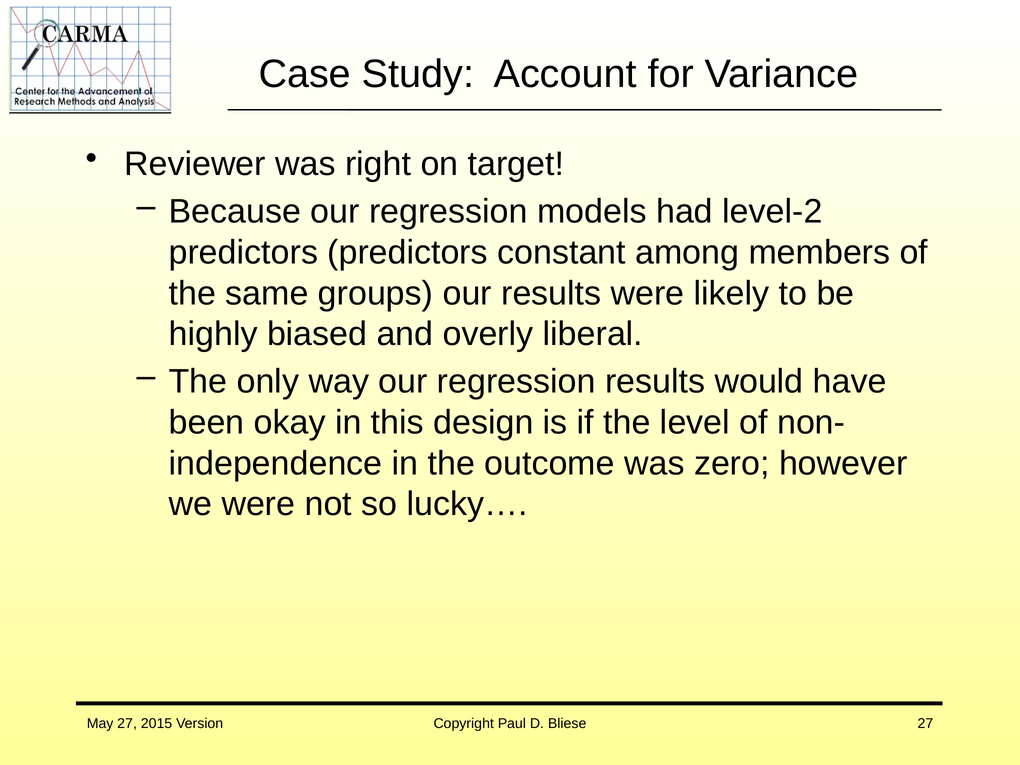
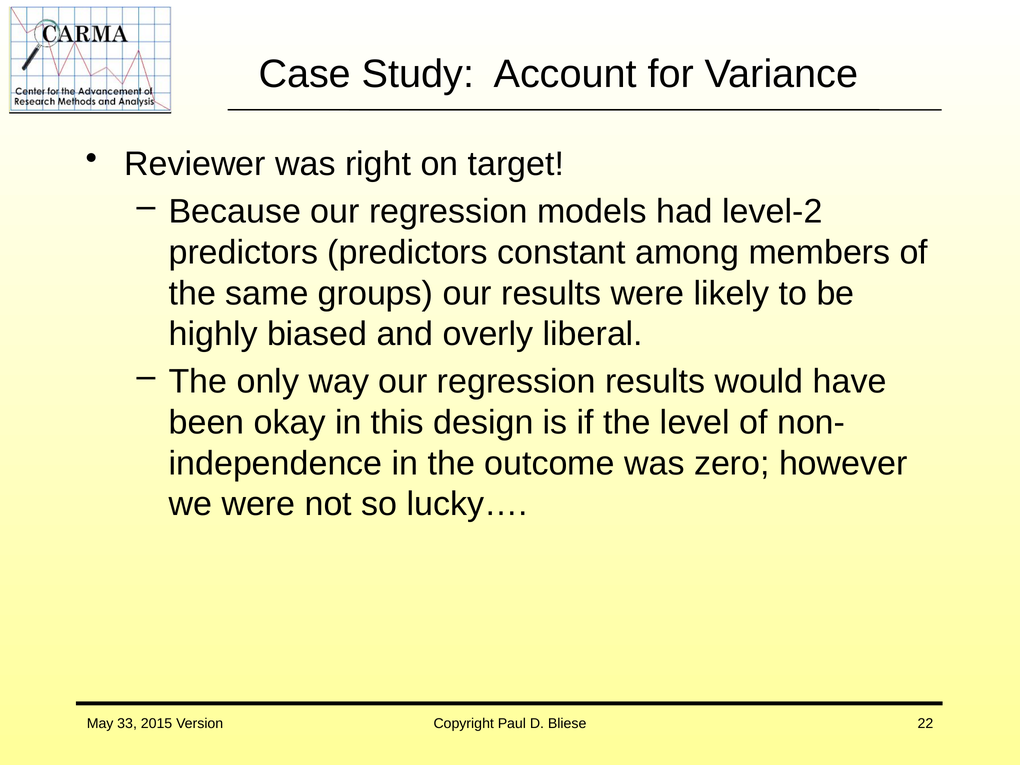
May 27: 27 -> 33 (127, 723)
Bliese 27: 27 -> 22 (925, 723)
